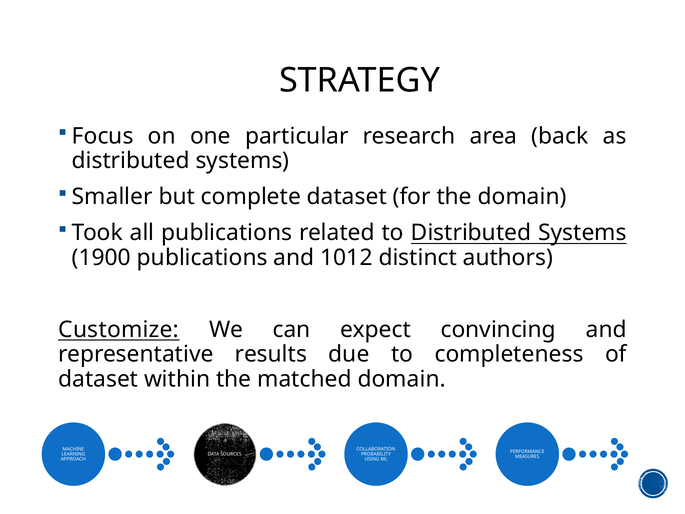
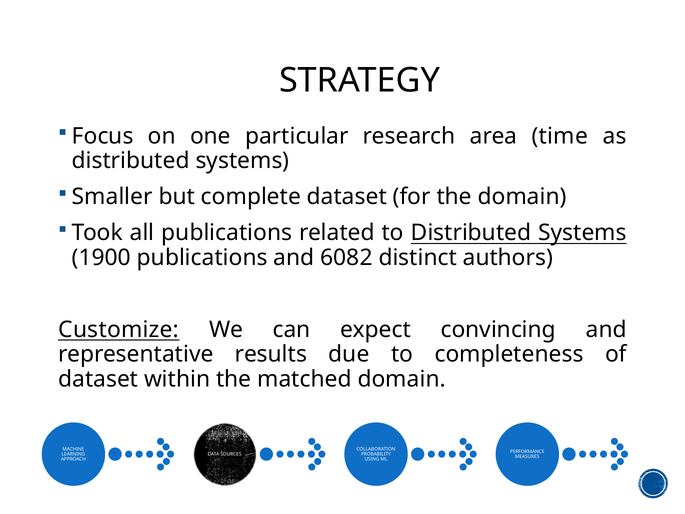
back: back -> time (560, 136)
1012: 1012 -> 6082 (346, 257)
